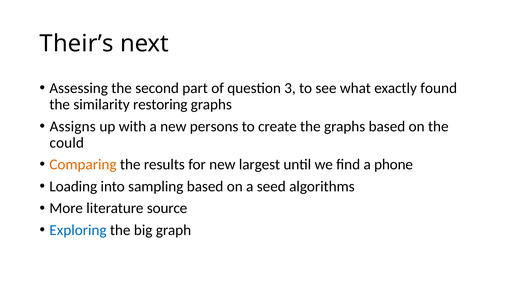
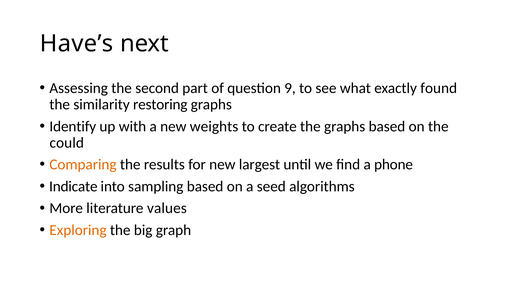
Their’s: Their’s -> Have’s (77, 44)
3: 3 -> 9 (290, 88)
Assigns: Assigns -> Identify (73, 126)
persons: persons -> weights (214, 126)
Loading: Loading -> Indicate (73, 186)
source: source -> values (167, 208)
Exploring colour: blue -> orange (78, 230)
